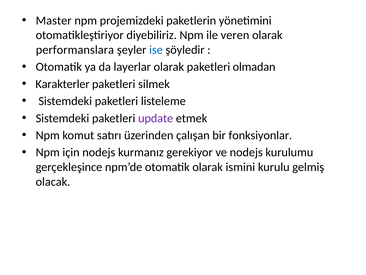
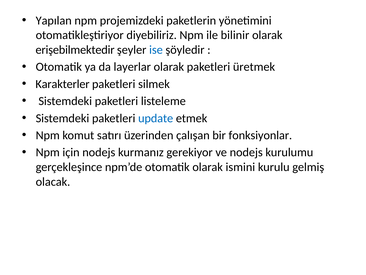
Master: Master -> Yapılan (54, 20)
veren: veren -> bilinir (235, 35)
performanslara: performanslara -> erişebilmektedir (75, 50)
olmadan: olmadan -> üretmek (254, 67)
update colour: purple -> blue (156, 118)
